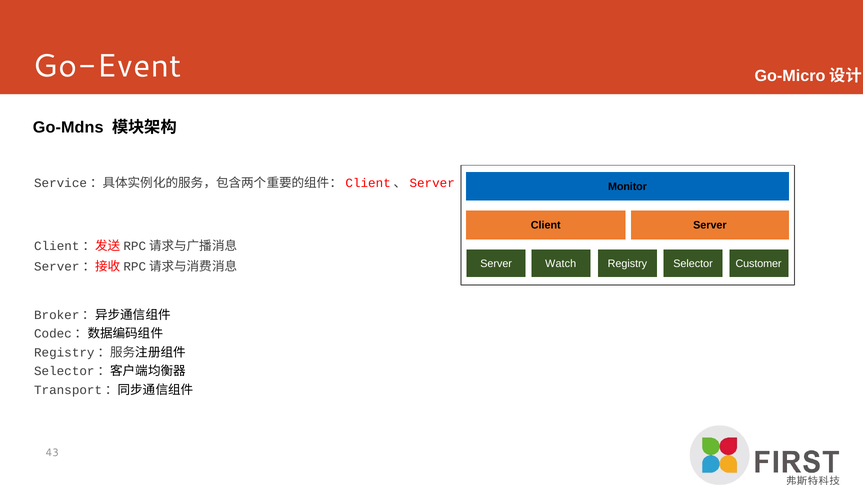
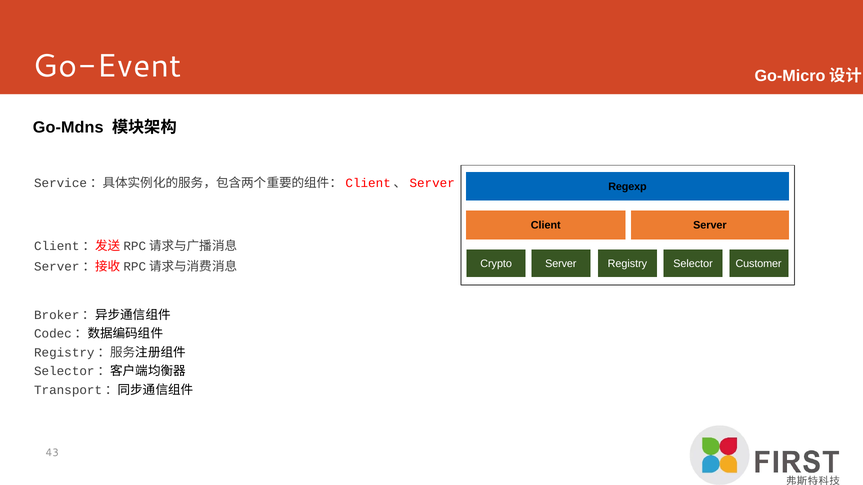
Monitor: Monitor -> Regexp (627, 187)
Server: Server -> Crypto (496, 264)
Watch: Watch -> Server (561, 264)
